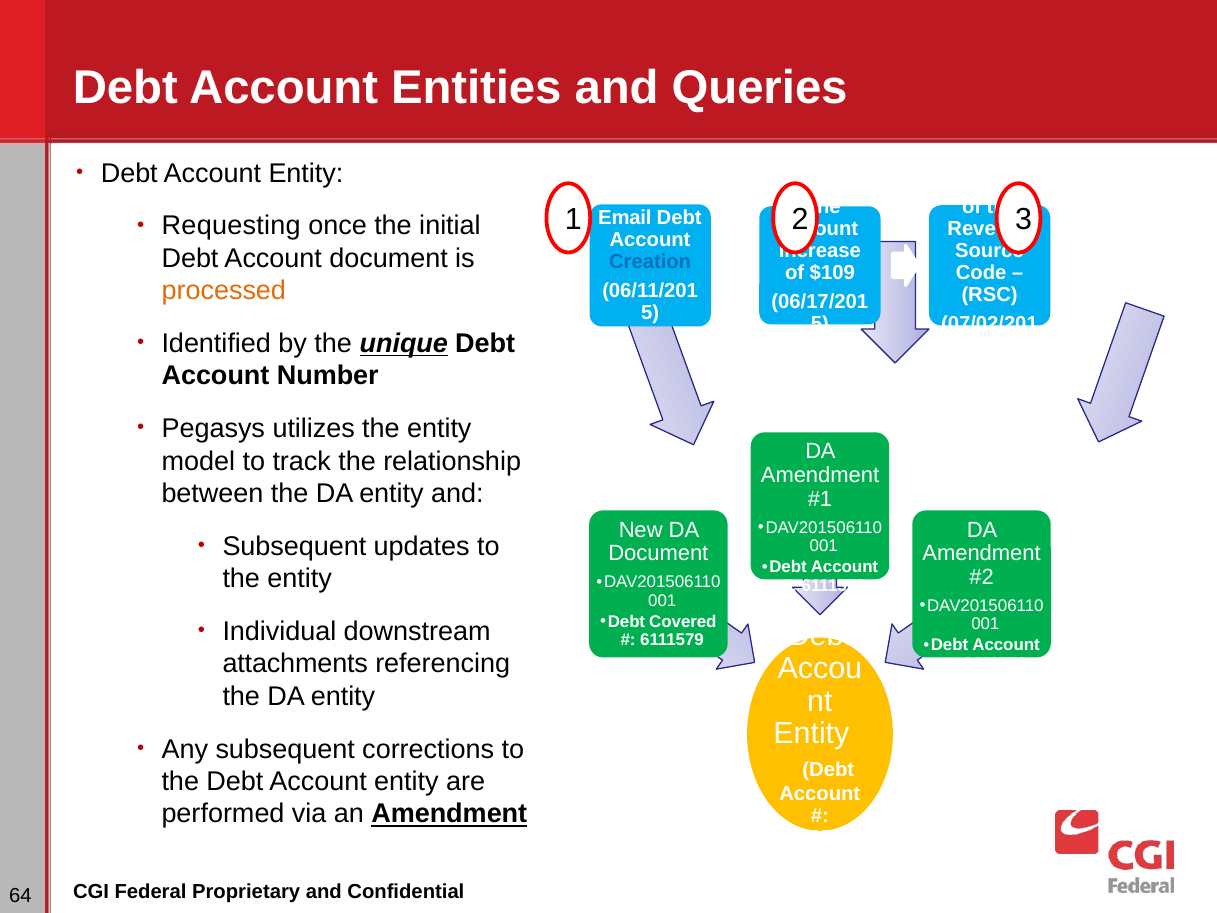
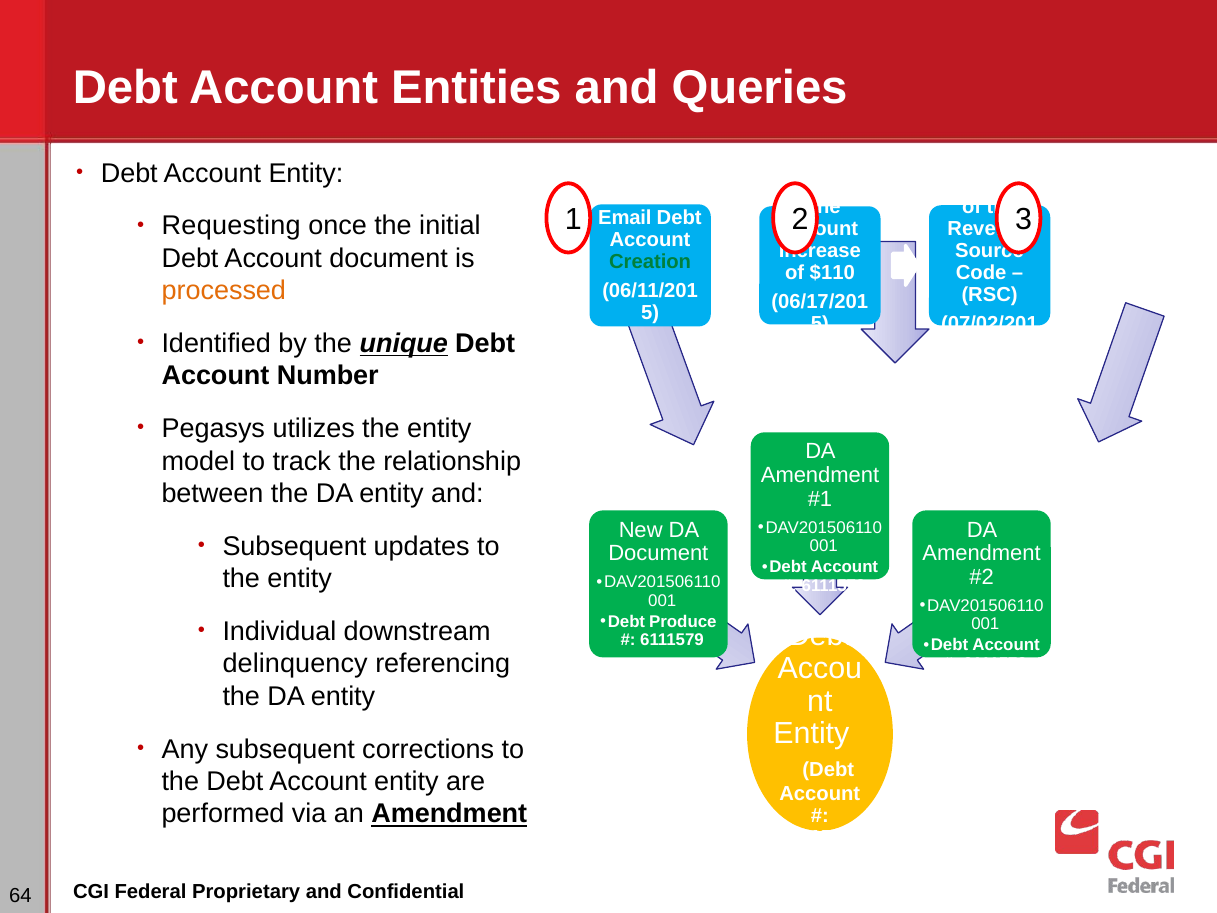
Creation colour: blue -> green (650, 262)
$109: $109 -> $110 (832, 273)
Covered: Covered -> Produce (683, 621)
attachments: attachments -> delinquency (295, 664)
